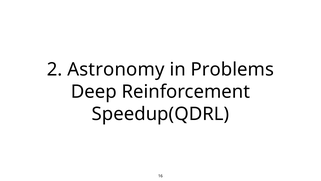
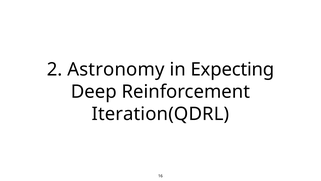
Problems: Problems -> Expecting (232, 69)
Speedup(QDRL: Speedup(QDRL -> Iteration(QDRL (160, 114)
